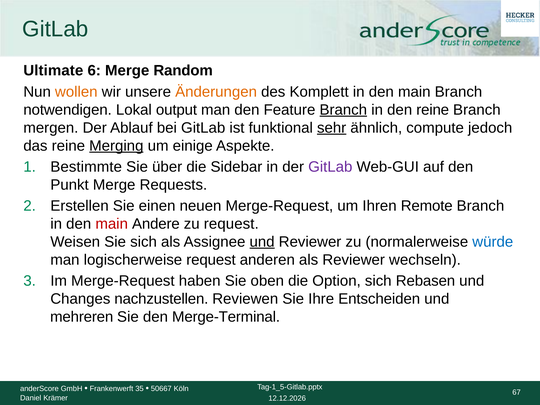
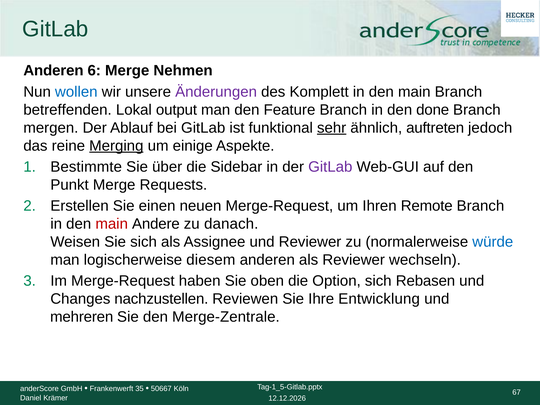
Ultimate: Ultimate -> Anderen (53, 71)
Random: Random -> Nehmen (183, 71)
wollen colour: orange -> blue (76, 92)
Änderungen colour: orange -> purple (216, 92)
notwendigen: notwendigen -> betreffenden (68, 110)
Branch underline: present -> none (343, 110)
den reine: reine -> done (433, 110)
compute: compute -> auftreten (435, 128)
zu request: request -> danach (231, 224)
und underline: present -> none (262, 242)
logischerweise request: request -> diesem (211, 260)
Entscheiden: Entscheiden -> Entwicklung (379, 299)
Merge-Terminal: Merge-Terminal -> Merge-Zentrale (226, 317)
